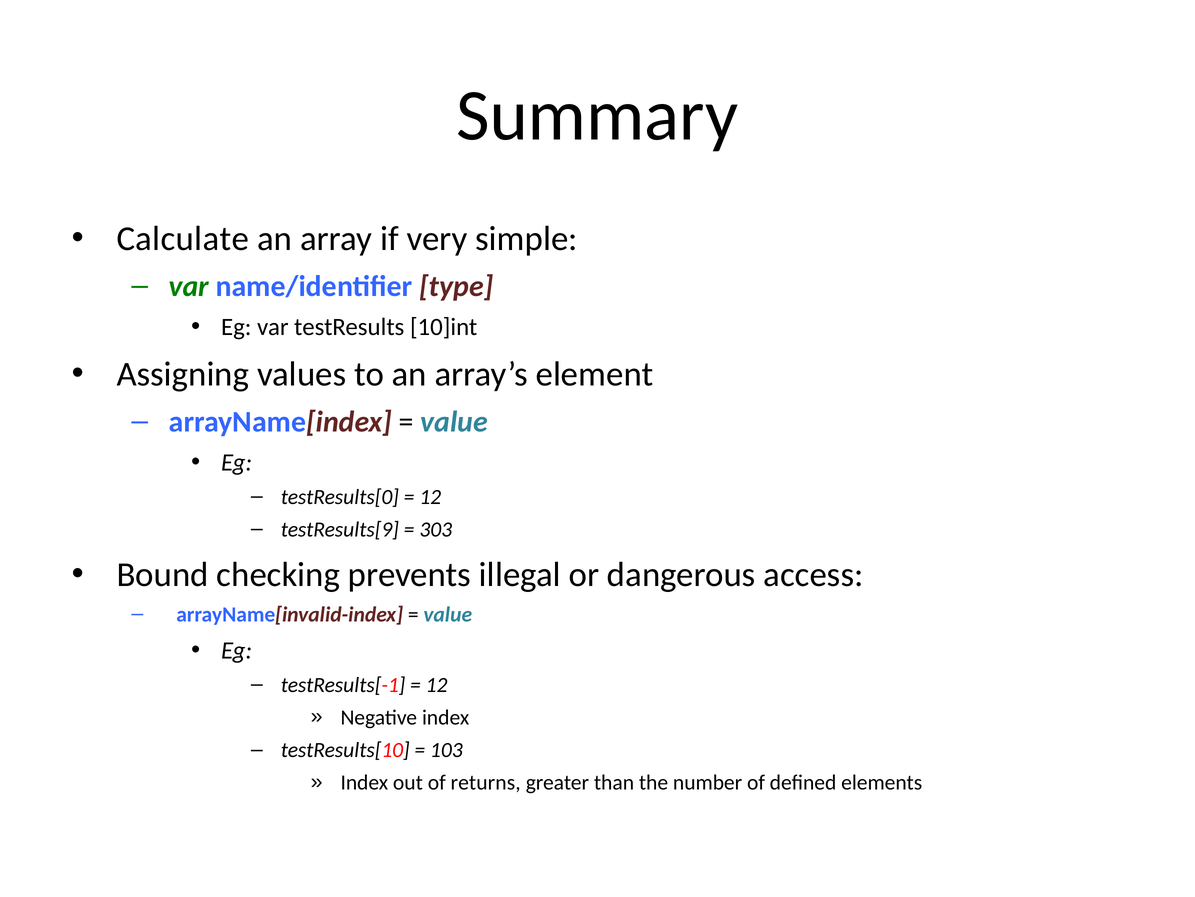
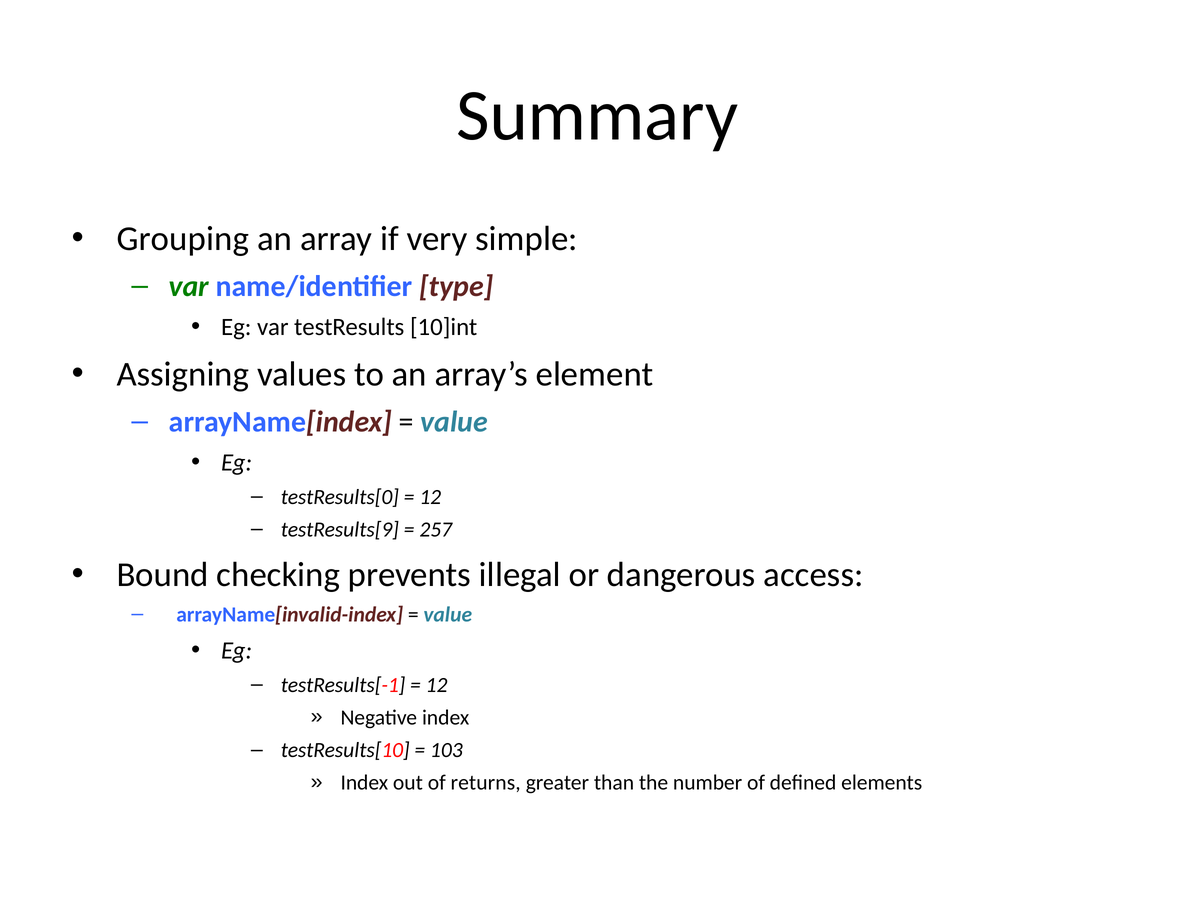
Calculate: Calculate -> Grouping (183, 238)
303: 303 -> 257 (436, 529)
